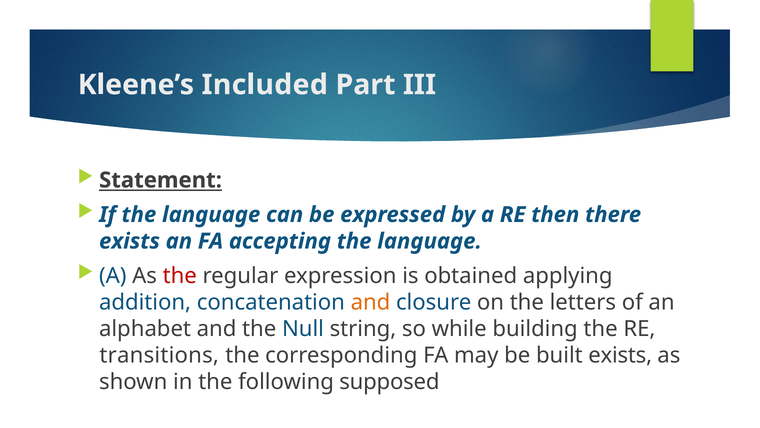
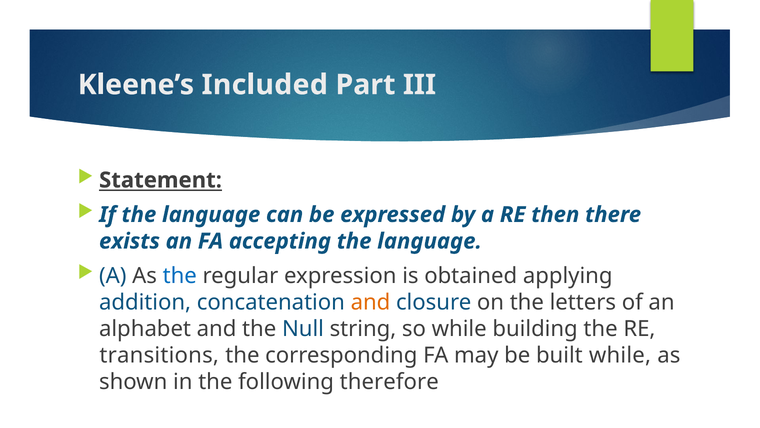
the colour: red -> blue (180, 275)
built exists: exists -> while (620, 355)
supposed: supposed -> therefore (389, 382)
